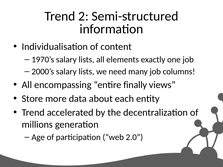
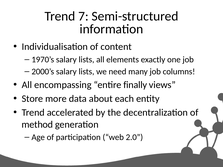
2: 2 -> 7 (83, 16)
millions: millions -> method (37, 125)
